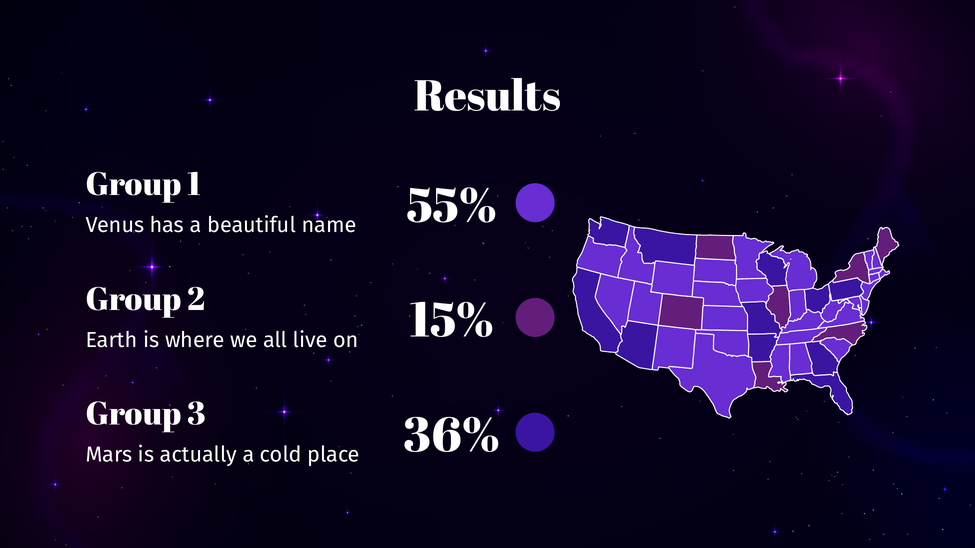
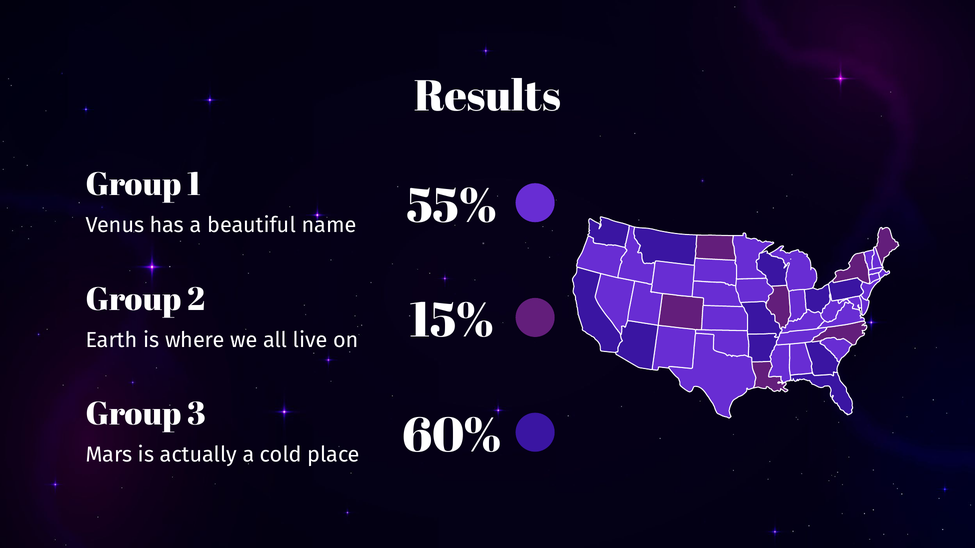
36%: 36% -> 60% (452, 436)
